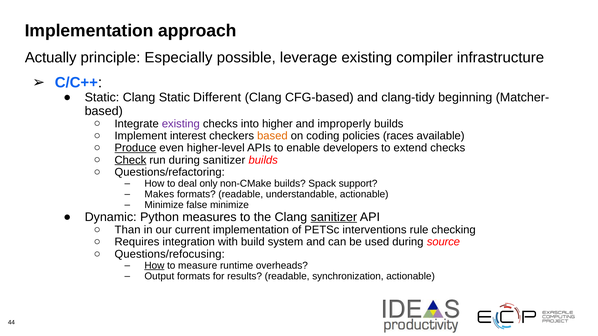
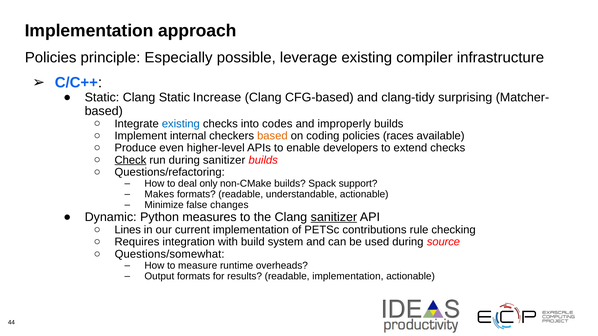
Actually: Actually -> Policies (51, 58)
Different: Different -> Increase (217, 98)
beginning: beginning -> surprising (465, 98)
existing colour: purple -> blue (181, 124)
higher: higher -> codes (277, 124)
interest: interest -> internal (188, 136)
Produce underline: present -> none (135, 148)
false minimize: minimize -> changes (229, 205)
Than: Than -> Lines (128, 230)
interventions: interventions -> contributions (374, 230)
Questions/refocusing: Questions/refocusing -> Questions/somewhat (170, 254)
How underline: present -> none (154, 266)
readable synchronization: synchronization -> implementation (348, 277)
